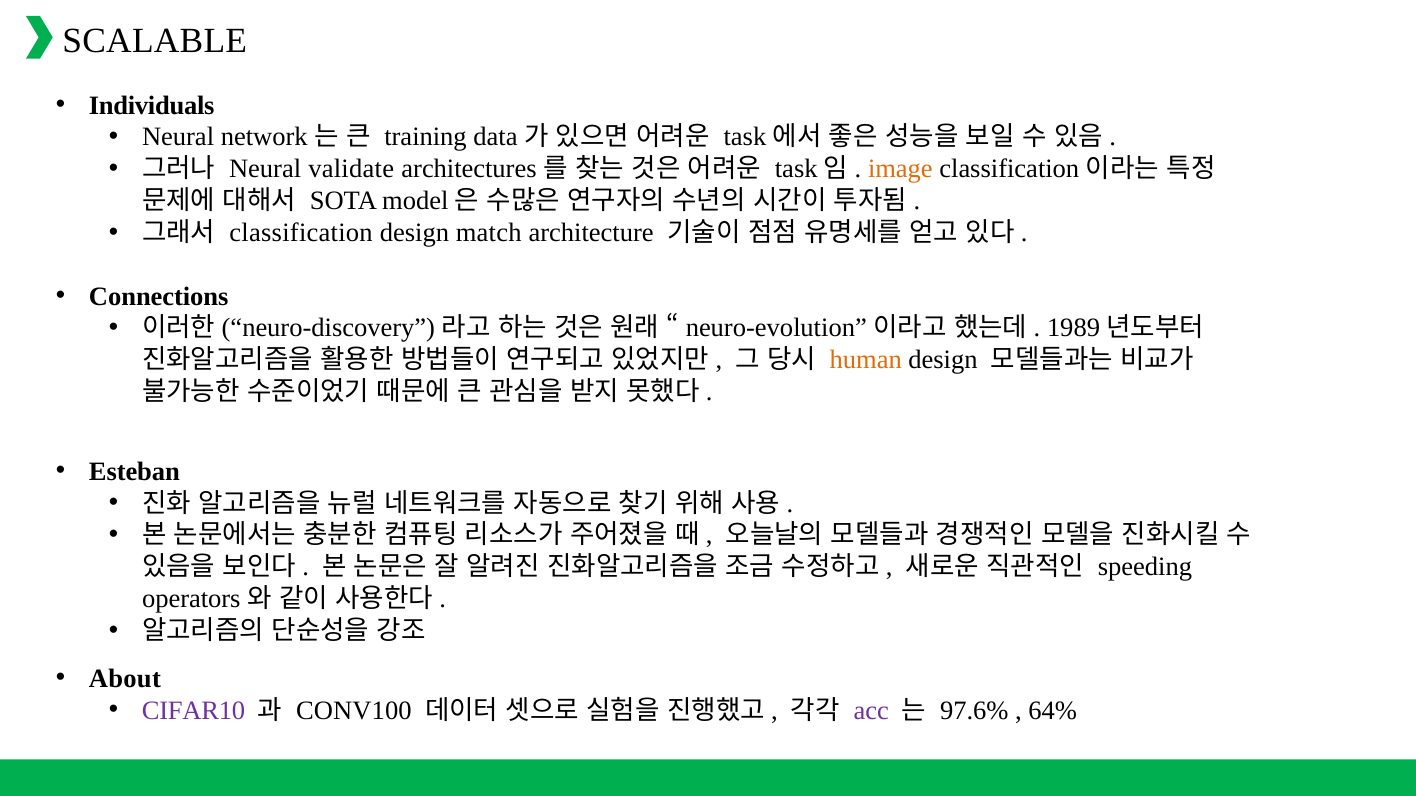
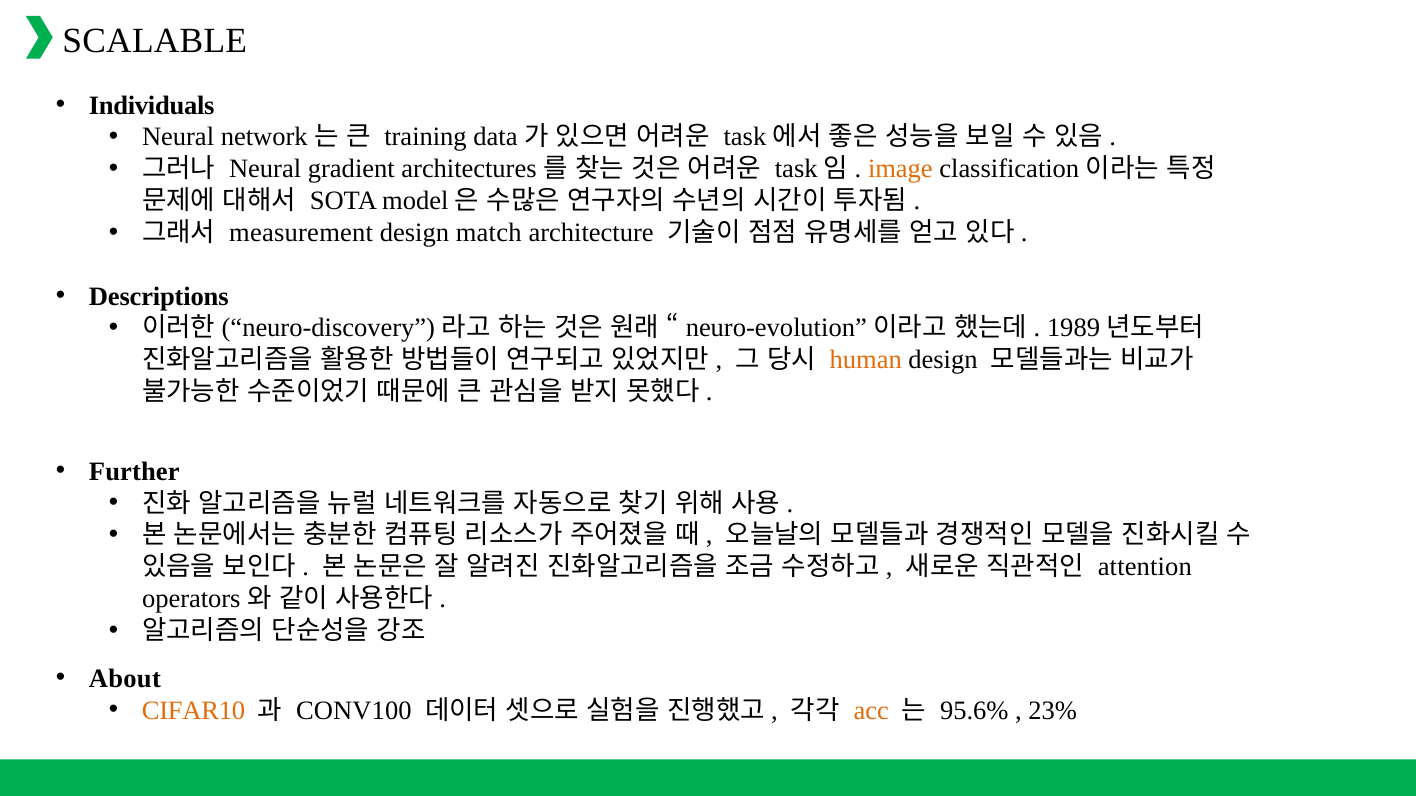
validate: validate -> gradient (351, 169)
classification: classification -> measurement (301, 233)
Connections: Connections -> Descriptions (159, 297)
Esteban: Esteban -> Further (134, 472)
speeding: speeding -> attention (1145, 567)
CIFAR10 colour: purple -> orange (194, 711)
acc colour: purple -> orange (871, 711)
97.6%: 97.6% -> 95.6% (974, 711)
64%: 64% -> 23% (1053, 711)
